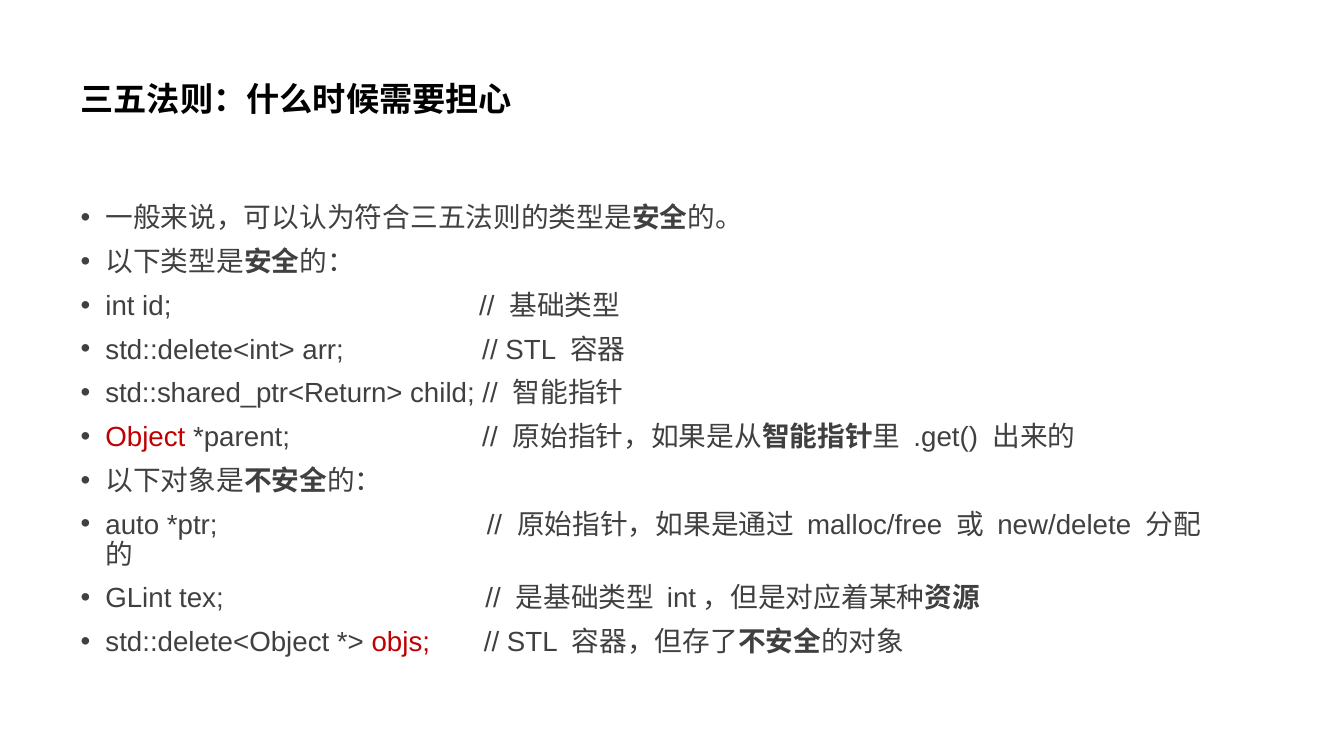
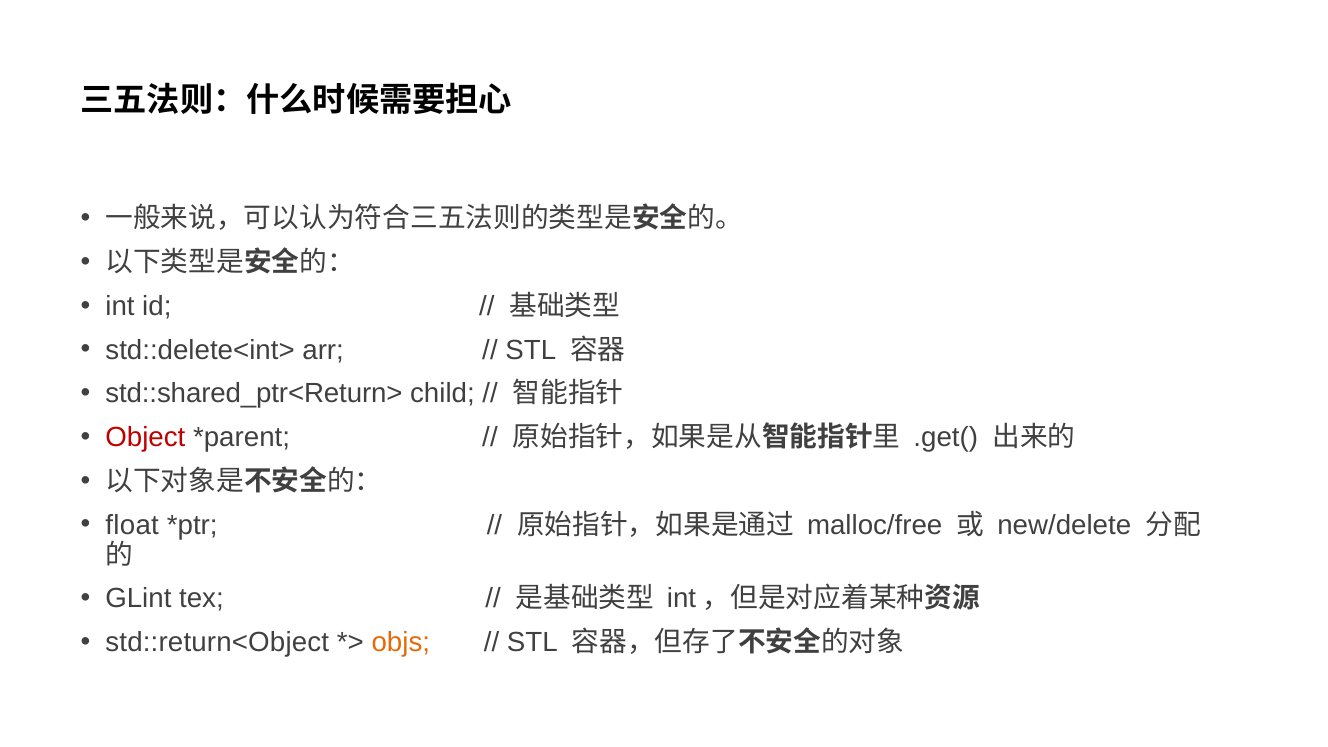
auto: auto -> float (132, 525)
std::delete<Object: std::delete<Object -> std::return<Object (217, 642)
objs colour: red -> orange (401, 642)
